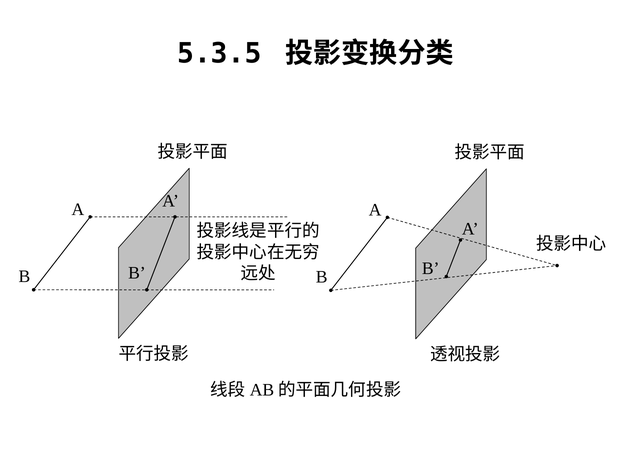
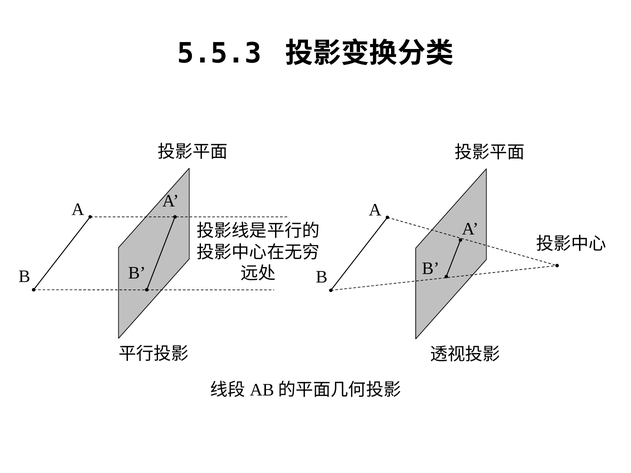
5.3.5: 5.3.5 -> 5.5.3 (219, 53)
